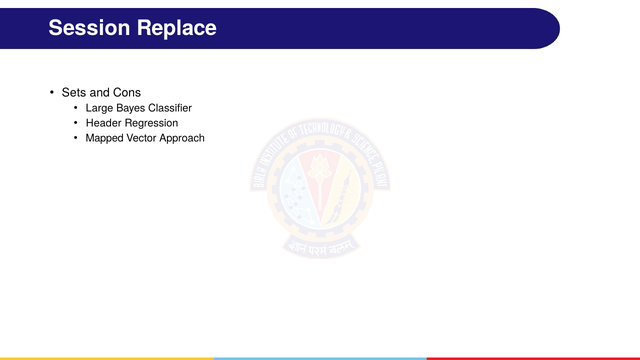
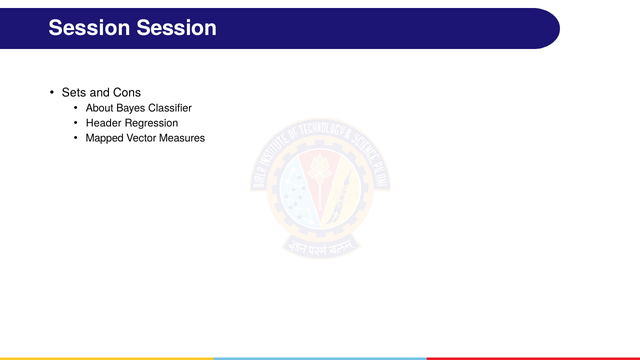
Session Replace: Replace -> Session (177, 28)
Large: Large -> About (100, 108)
Approach: Approach -> Measures (182, 138)
